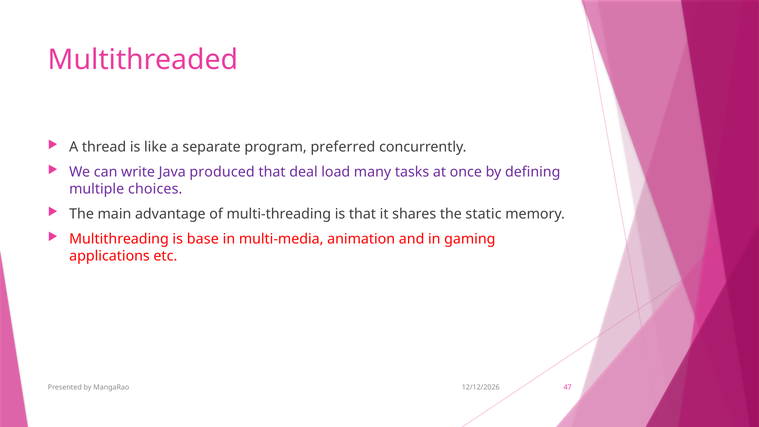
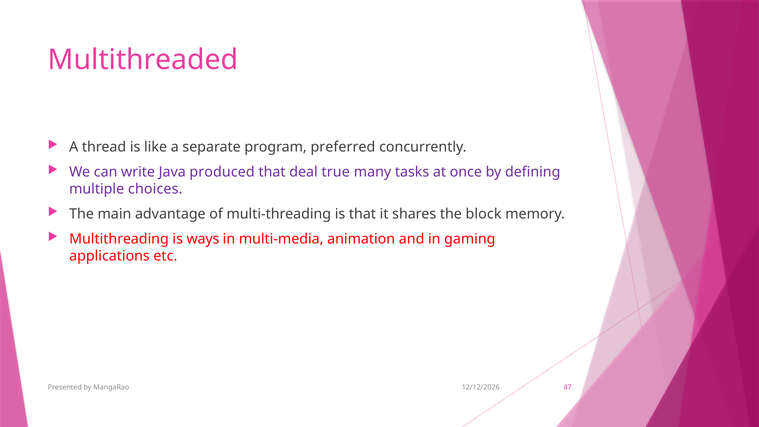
load: load -> true (336, 172)
static: static -> block (484, 214)
base: base -> ways (203, 239)
